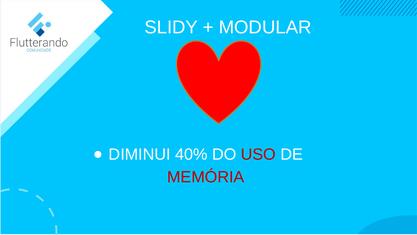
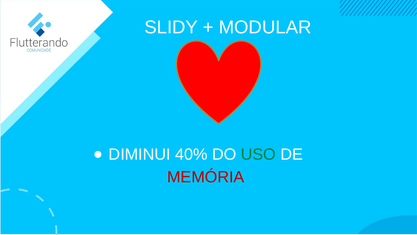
USO colour: red -> green (258, 154)
